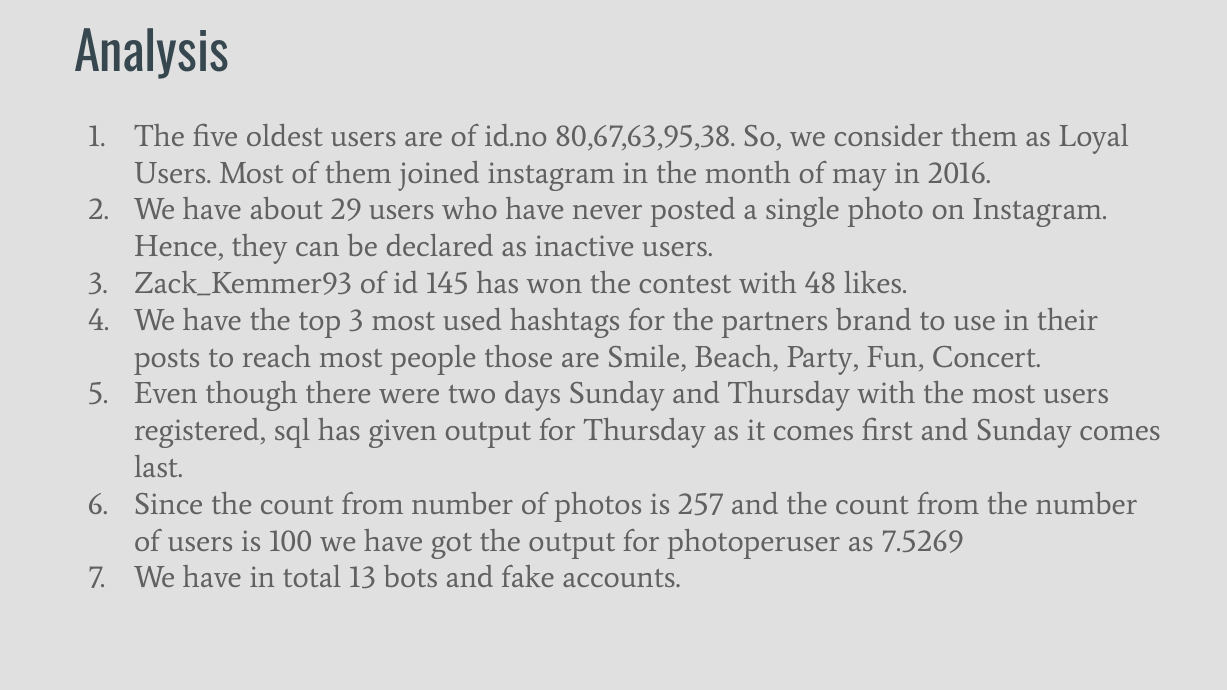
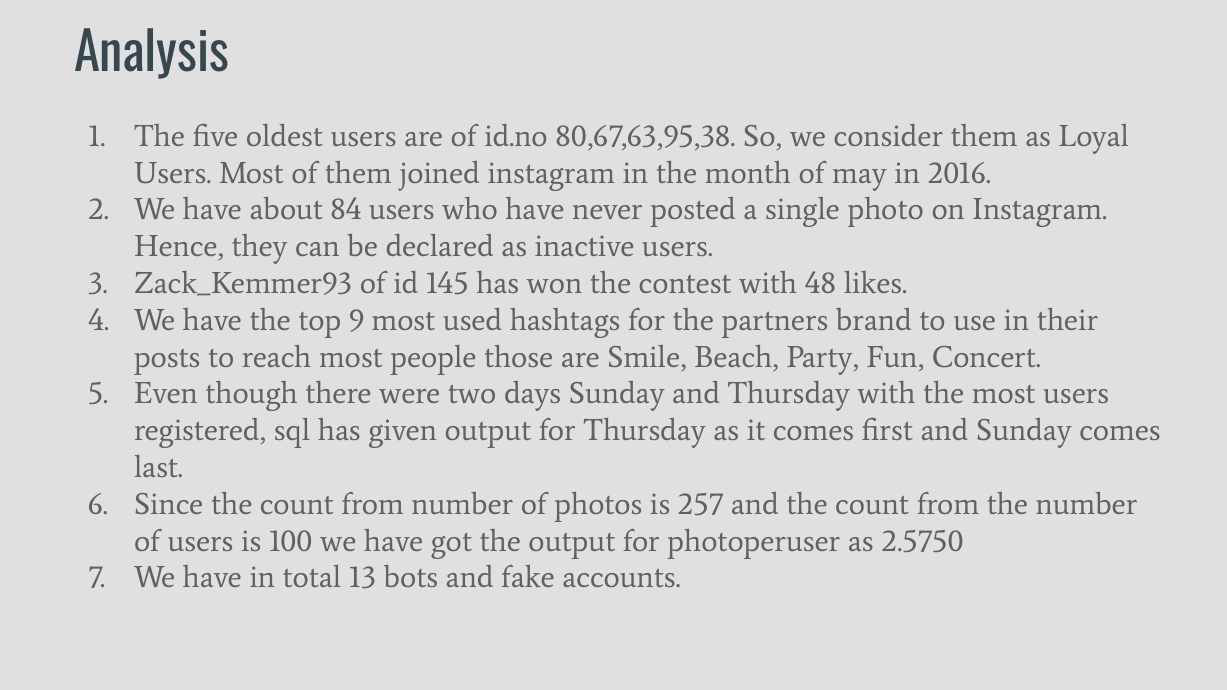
29: 29 -> 84 (346, 210)
top 3: 3 -> 9 (356, 320)
7.5269: 7.5269 -> 2.5750 (922, 541)
